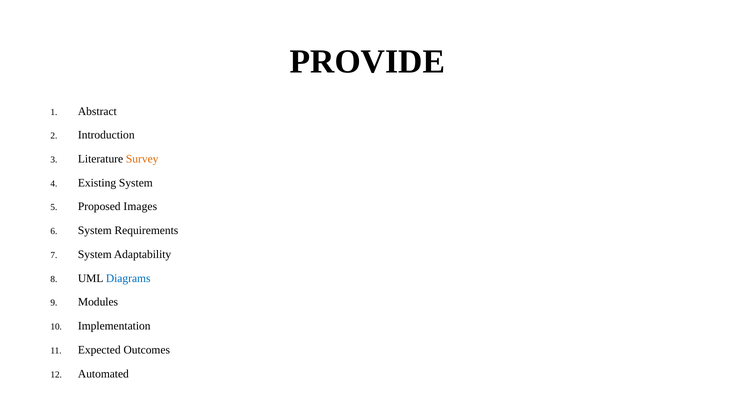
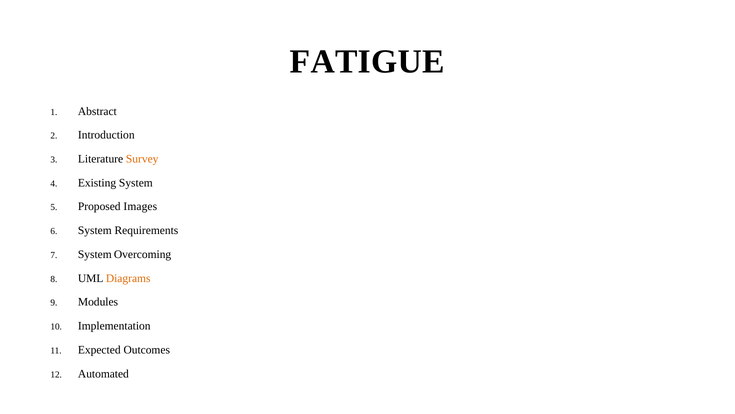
PROVIDE: PROVIDE -> FATIGUE (367, 62)
Adaptability: Adaptability -> Overcoming (143, 254)
Diagrams colour: blue -> orange (128, 278)
